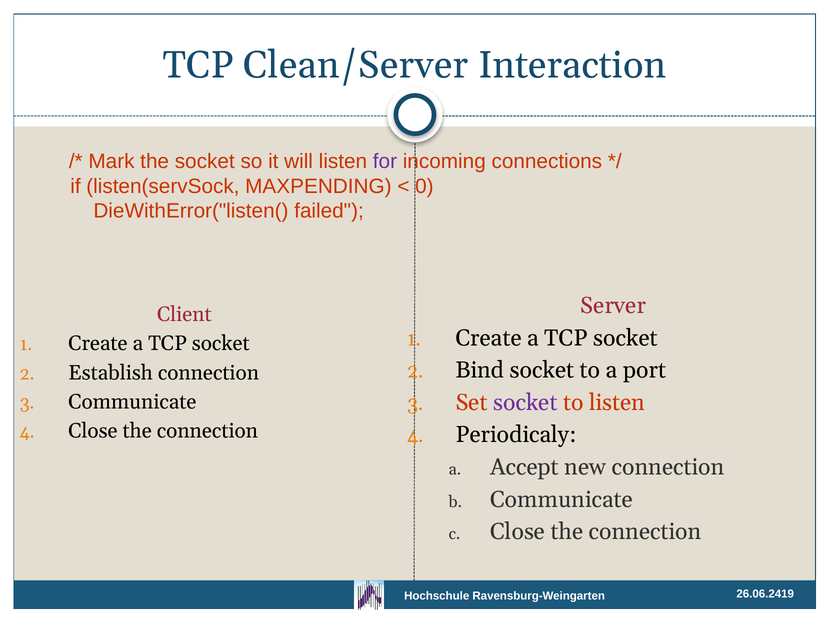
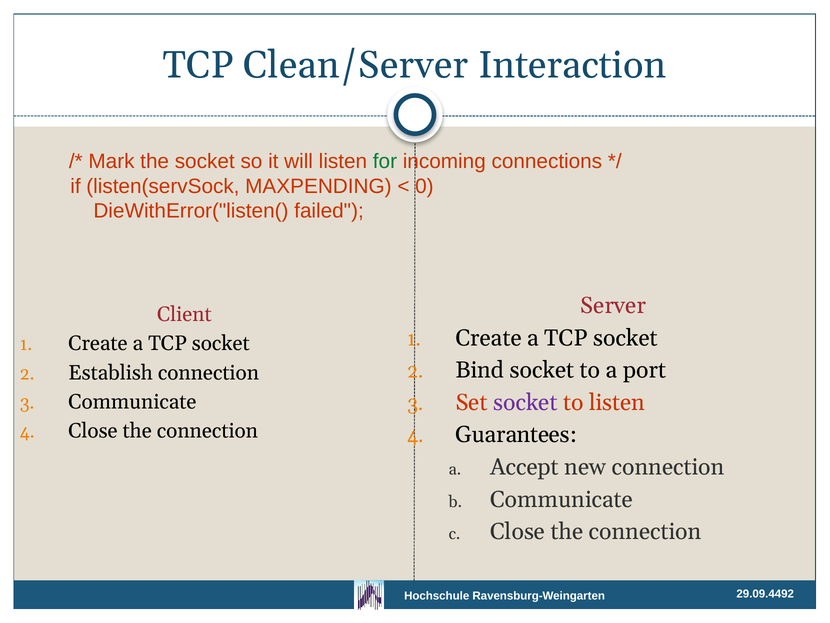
for colour: purple -> green (385, 161)
Periodicaly: Periodicaly -> Guarantees (516, 434)
26.06.2419: 26.06.2419 -> 29.09.4492 (765, 594)
